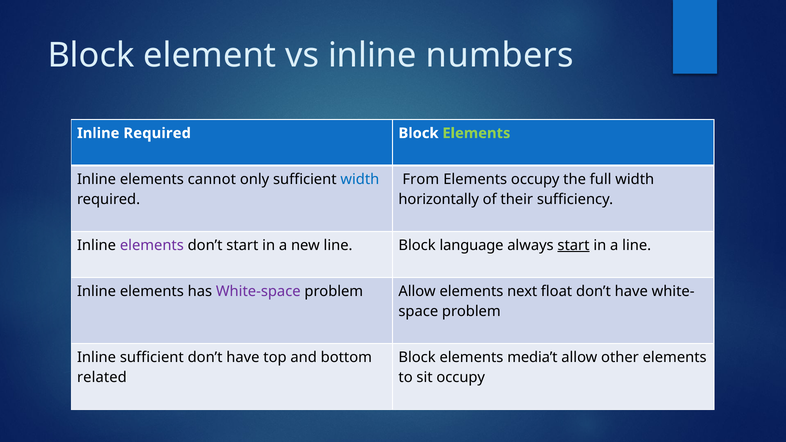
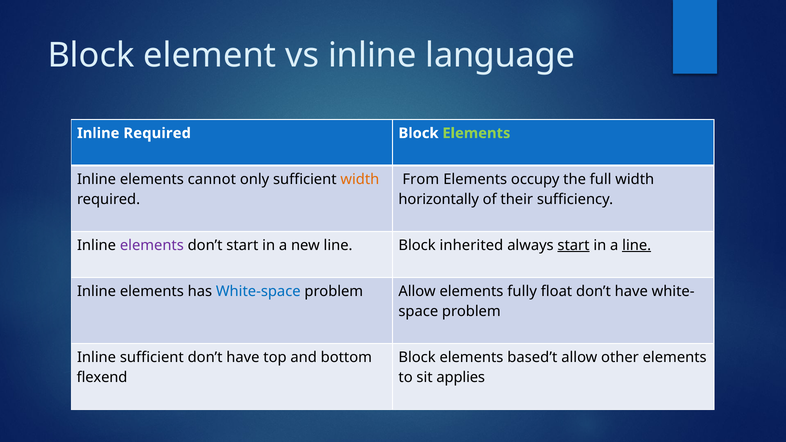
numbers: numbers -> language (500, 55)
width colour: blue -> orange (360, 179)
language: language -> inherited (471, 245)
line underline: none -> present (637, 245)
White-space colour: purple -> blue (258, 291)
next: next -> fully (522, 291)
media’t: media’t -> based’t (532, 357)
related: related -> flexend (102, 378)
sit occupy: occupy -> applies (461, 378)
